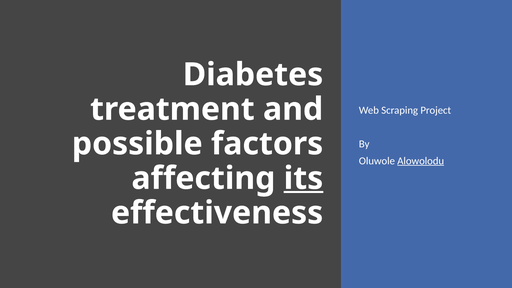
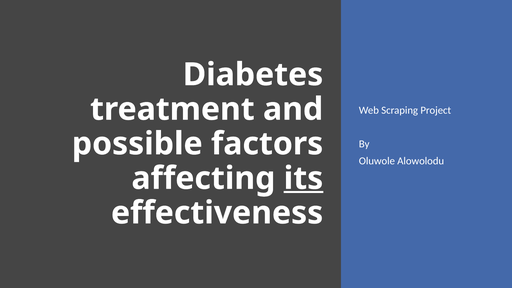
Alowolodu underline: present -> none (421, 161)
